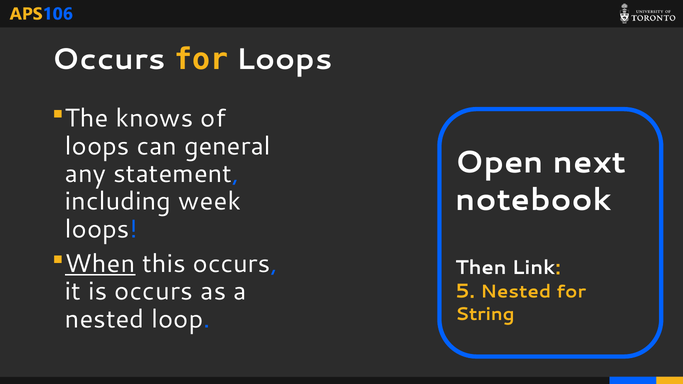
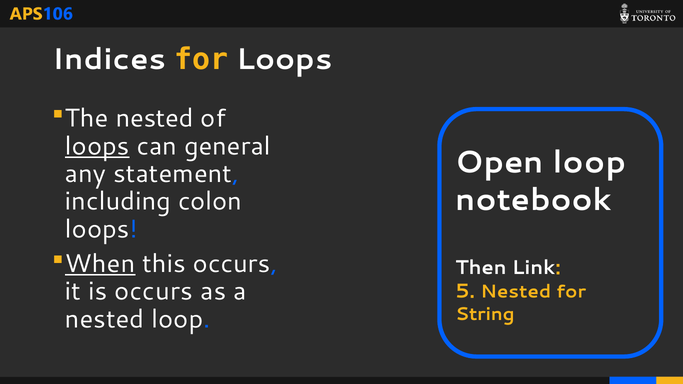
Occurs: Occurs -> Indices (109, 59)
The knows: knows -> nested (155, 119)
loops underline: none -> present (97, 146)
Open next: next -> loop (589, 163)
week: week -> colon (210, 202)
